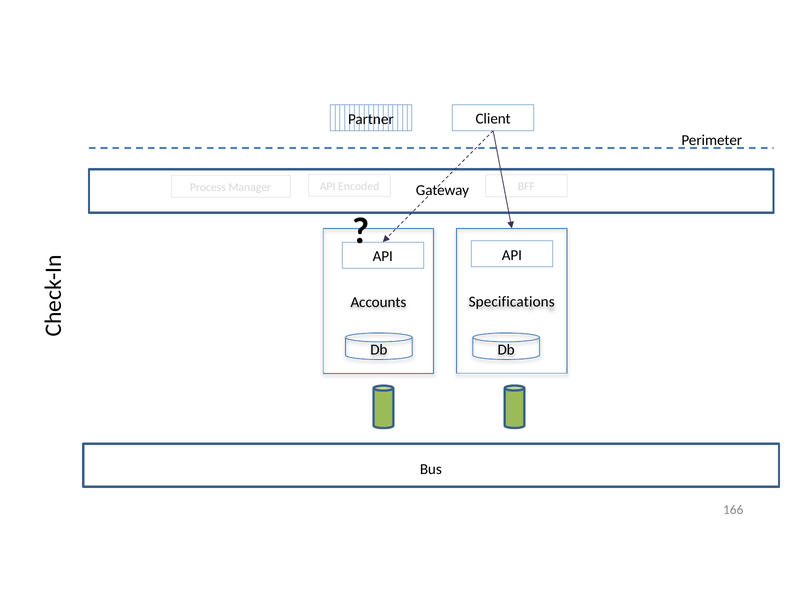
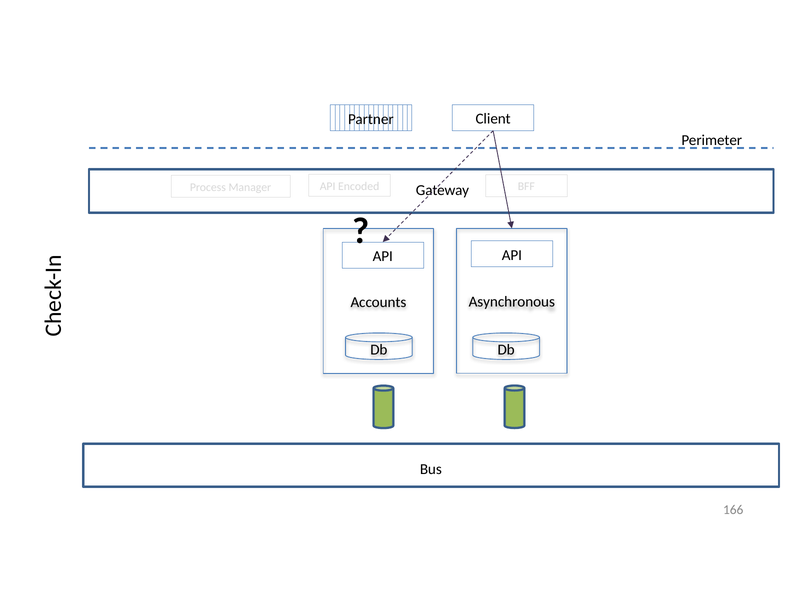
Specifications: Specifications -> Asynchronous (512, 301)
